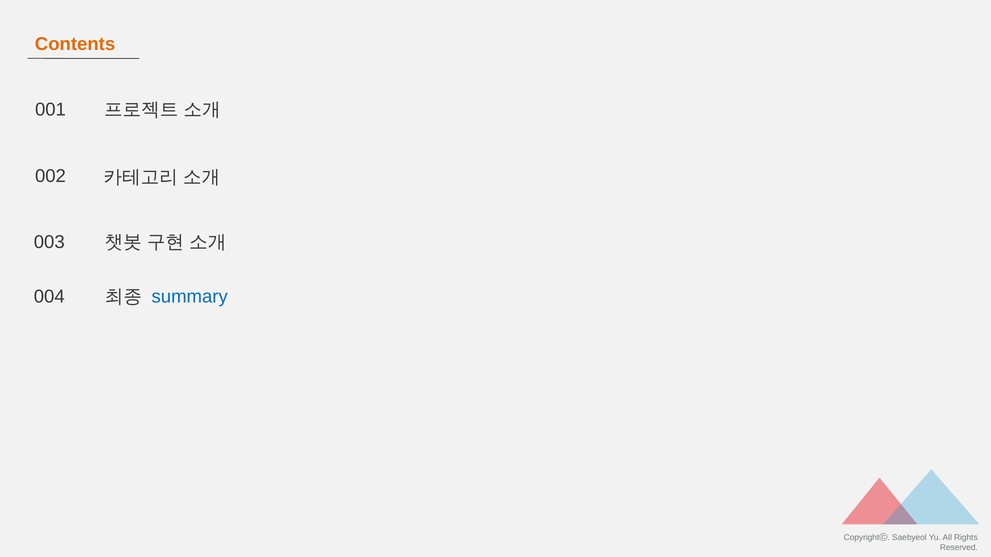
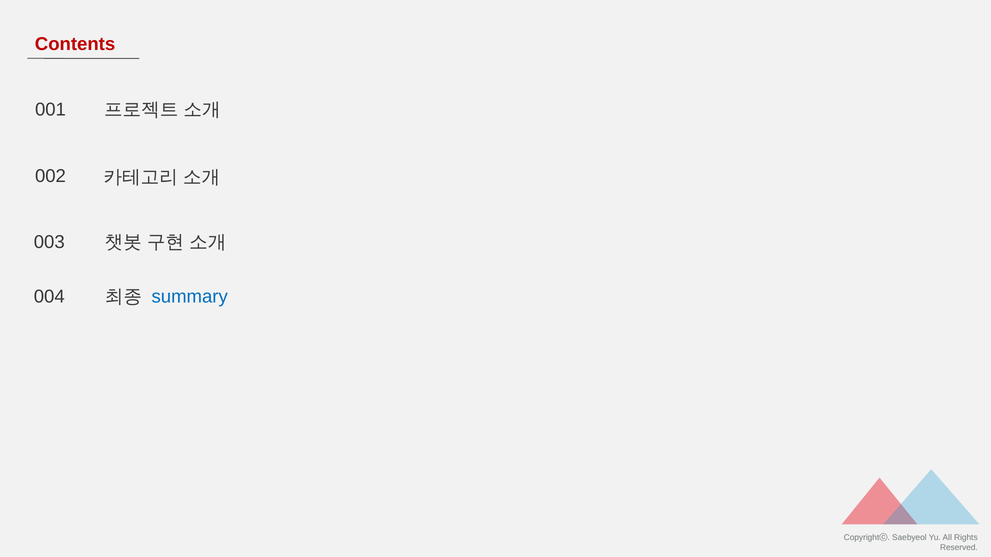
Contents colour: orange -> red (75, 44)
